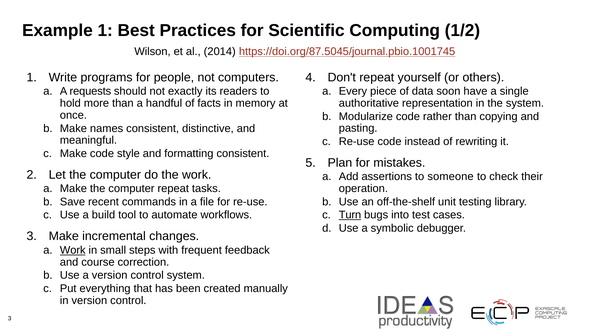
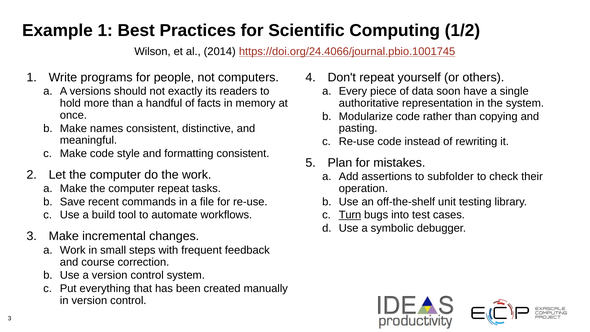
https://doi.org/87.5045/journal.pbio.1001745: https://doi.org/87.5045/journal.pbio.1001745 -> https://doi.org/24.4066/journal.pbio.1001745 (347, 52)
requests: requests -> versions (90, 91)
someone: someone -> subfolder (451, 177)
Work underline: present -> none (73, 250)
